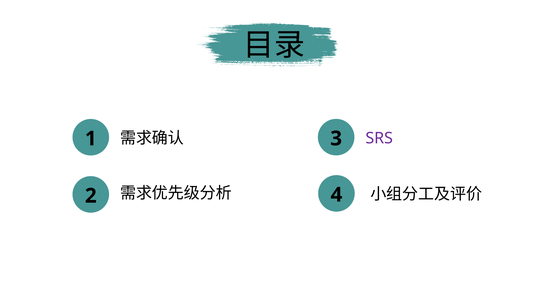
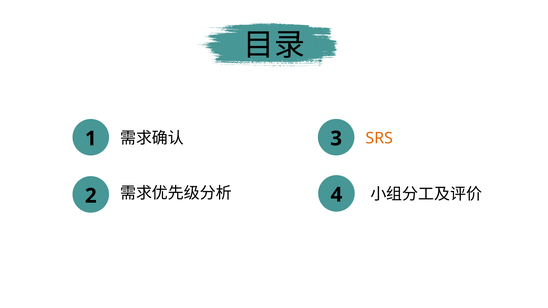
SRS colour: purple -> orange (379, 138)
